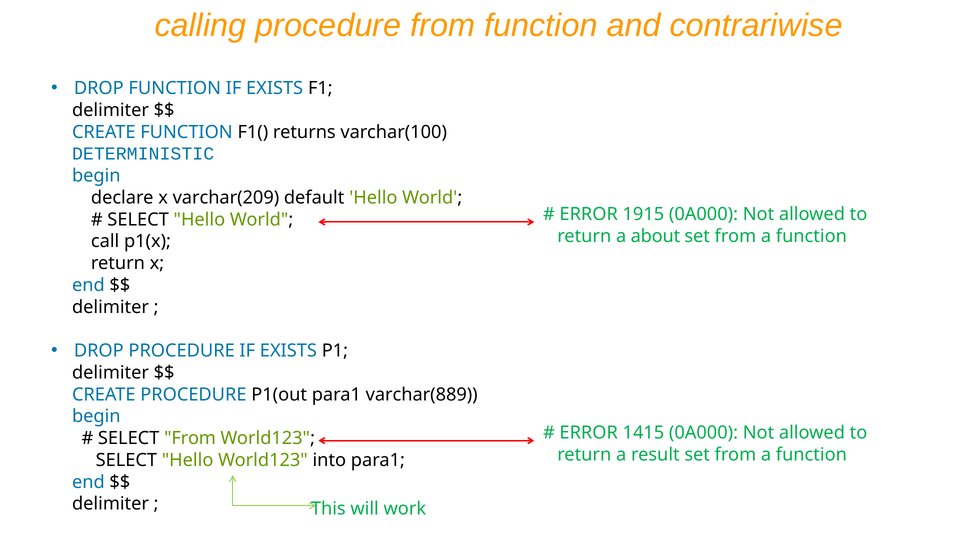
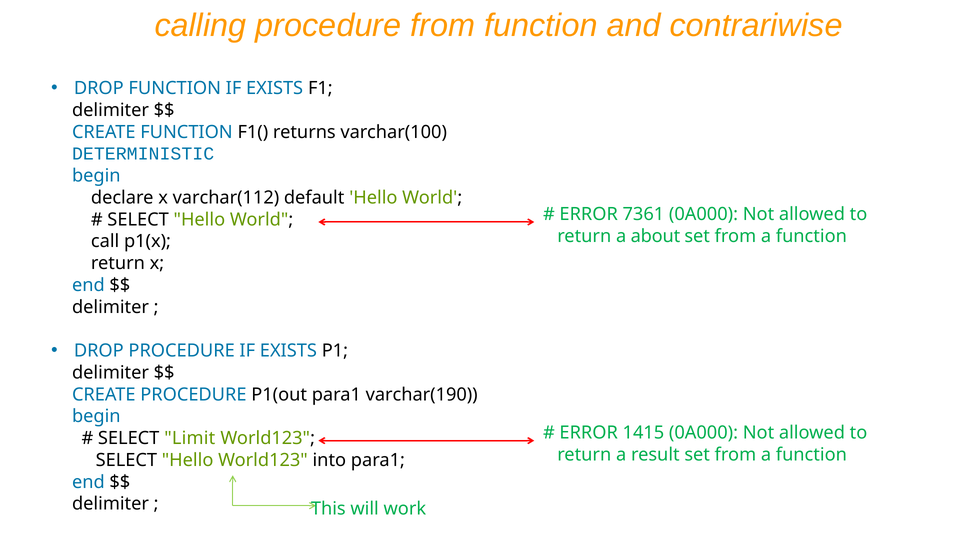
varchar(209: varchar(209 -> varchar(112 (226, 198)
1915: 1915 -> 7361 (643, 214)
varchar(889: varchar(889 -> varchar(190 (422, 394)
SELECT From: From -> Limit (190, 438)
